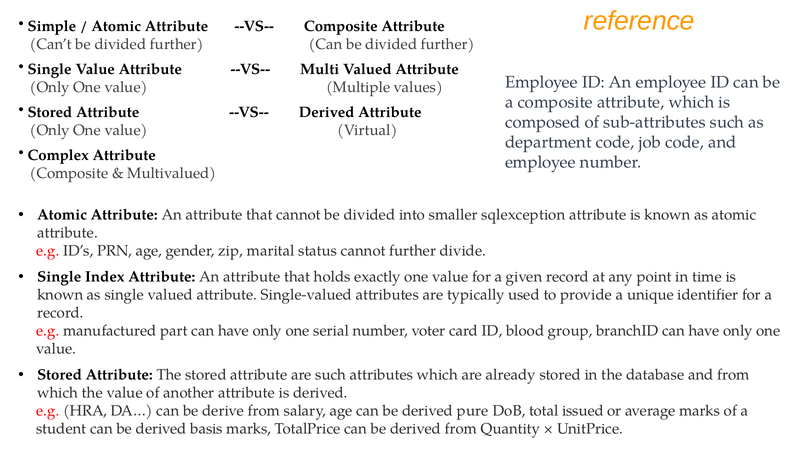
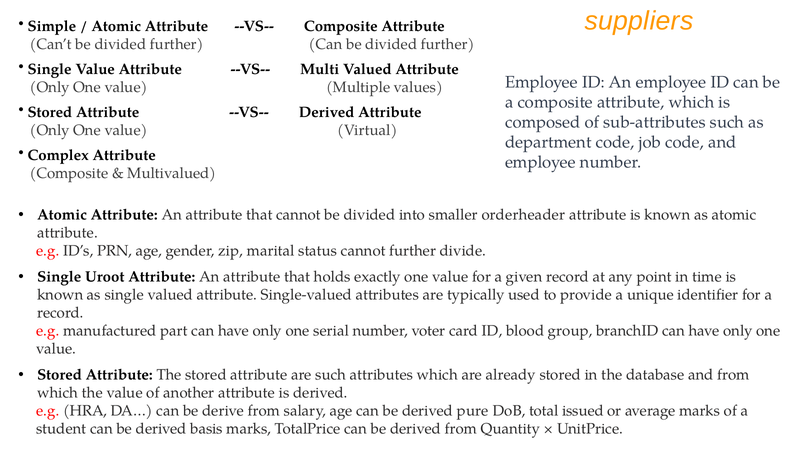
reference: reference -> suppliers (639, 21)
sqlexception: sqlexception -> orderheader (523, 215)
Index: Index -> Uroot (105, 277)
